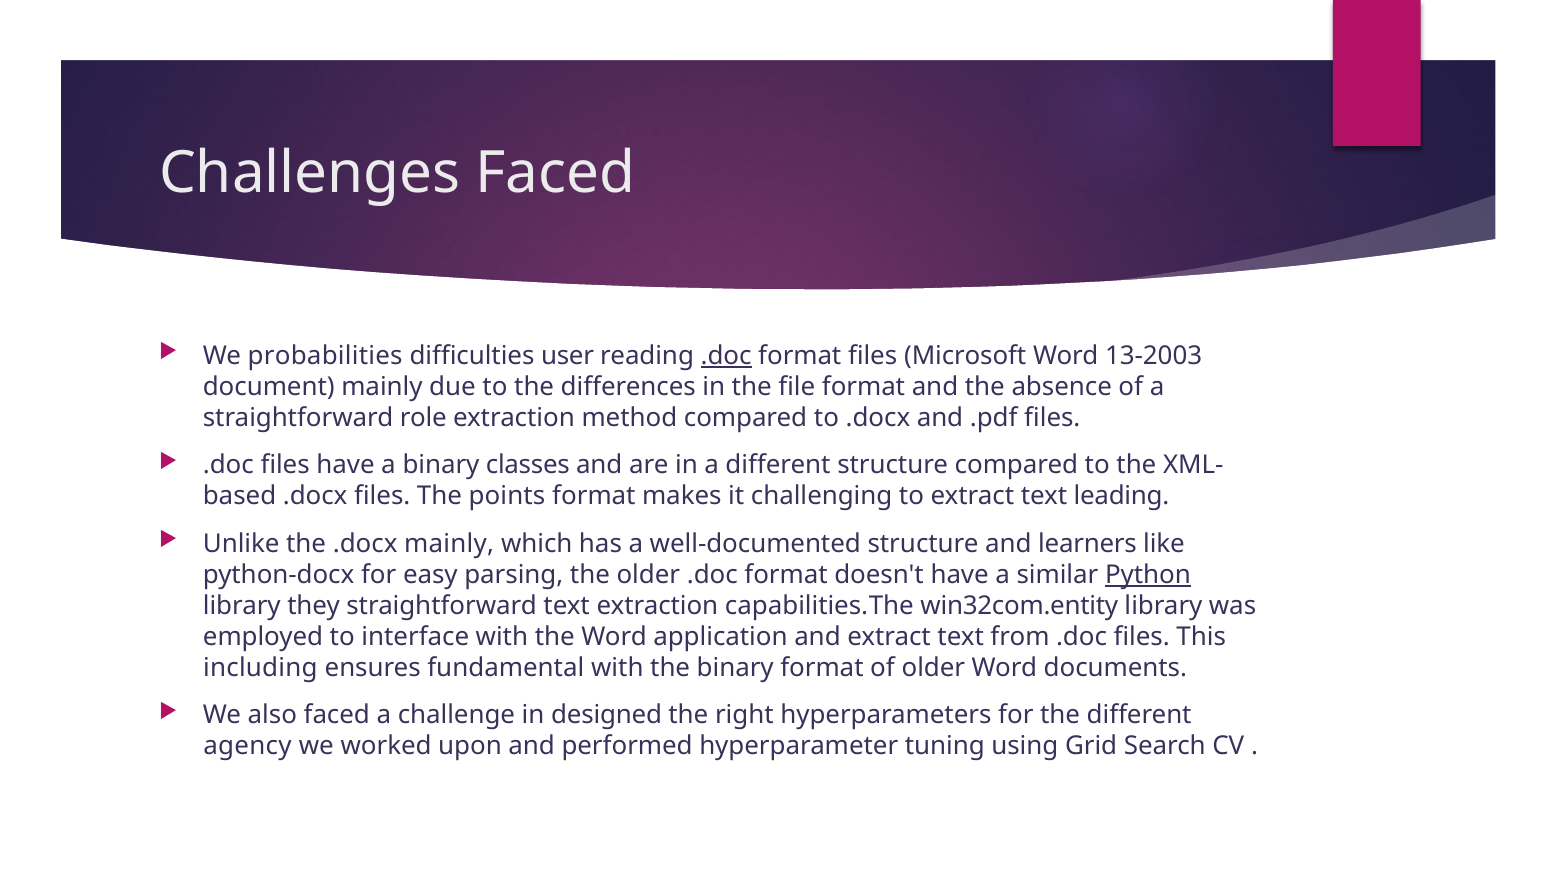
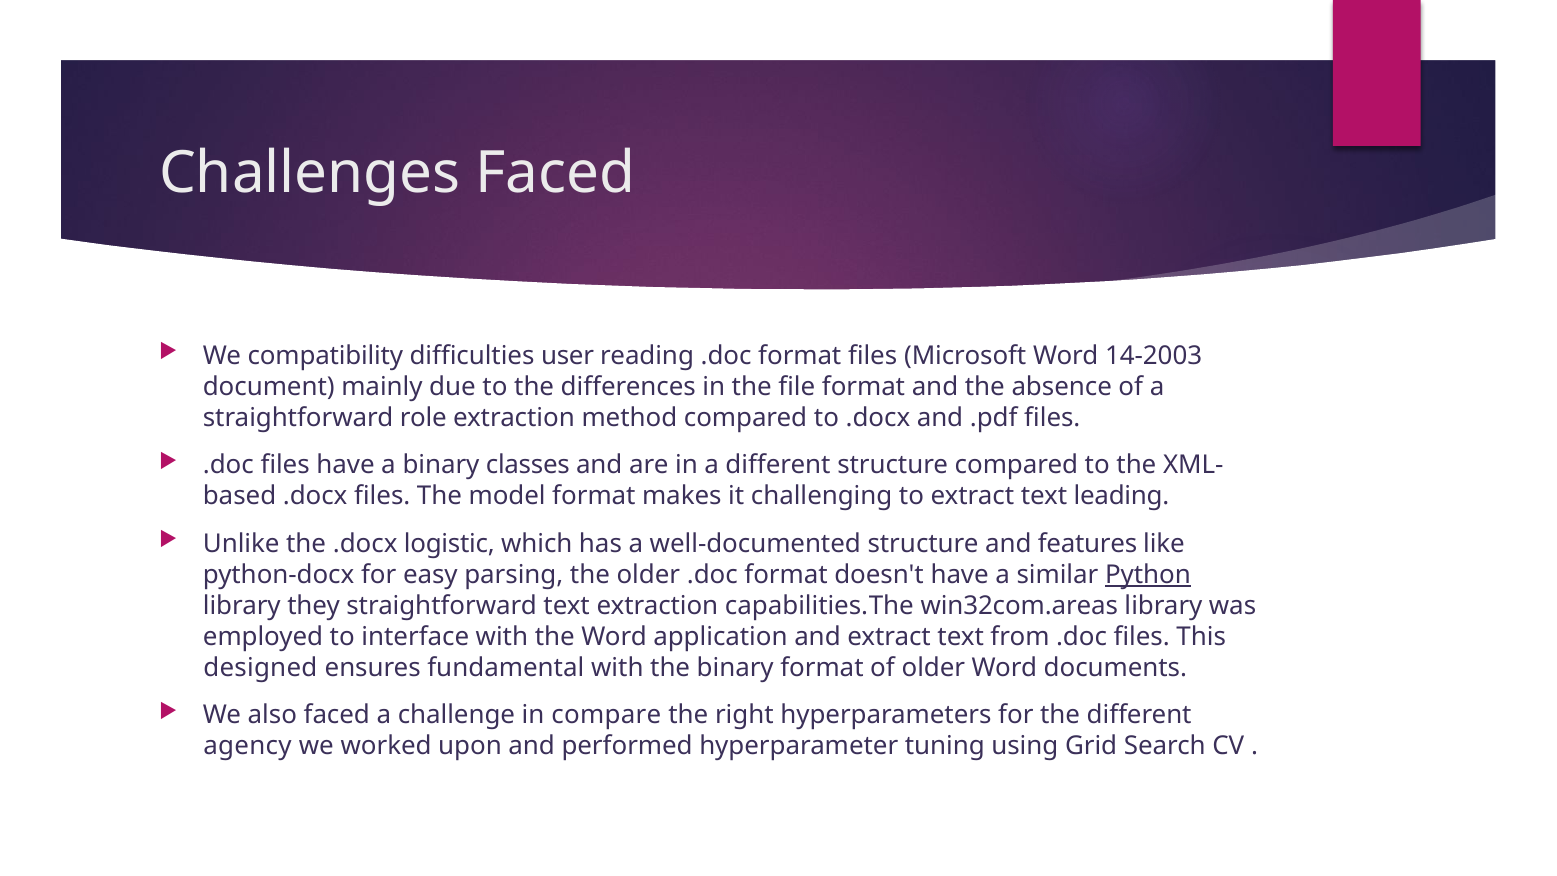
probabilities: probabilities -> compatibility (325, 356)
.doc underline: present -> none (726, 356)
13-2003: 13-2003 -> 14-2003 (1154, 356)
points: points -> model (507, 496)
.docx mainly: mainly -> logistic (449, 543)
learners: learners -> features (1088, 543)
win32com.entity: win32com.entity -> win32com.areas (1019, 606)
including: including -> designed (260, 668)
designed: designed -> compare (606, 715)
